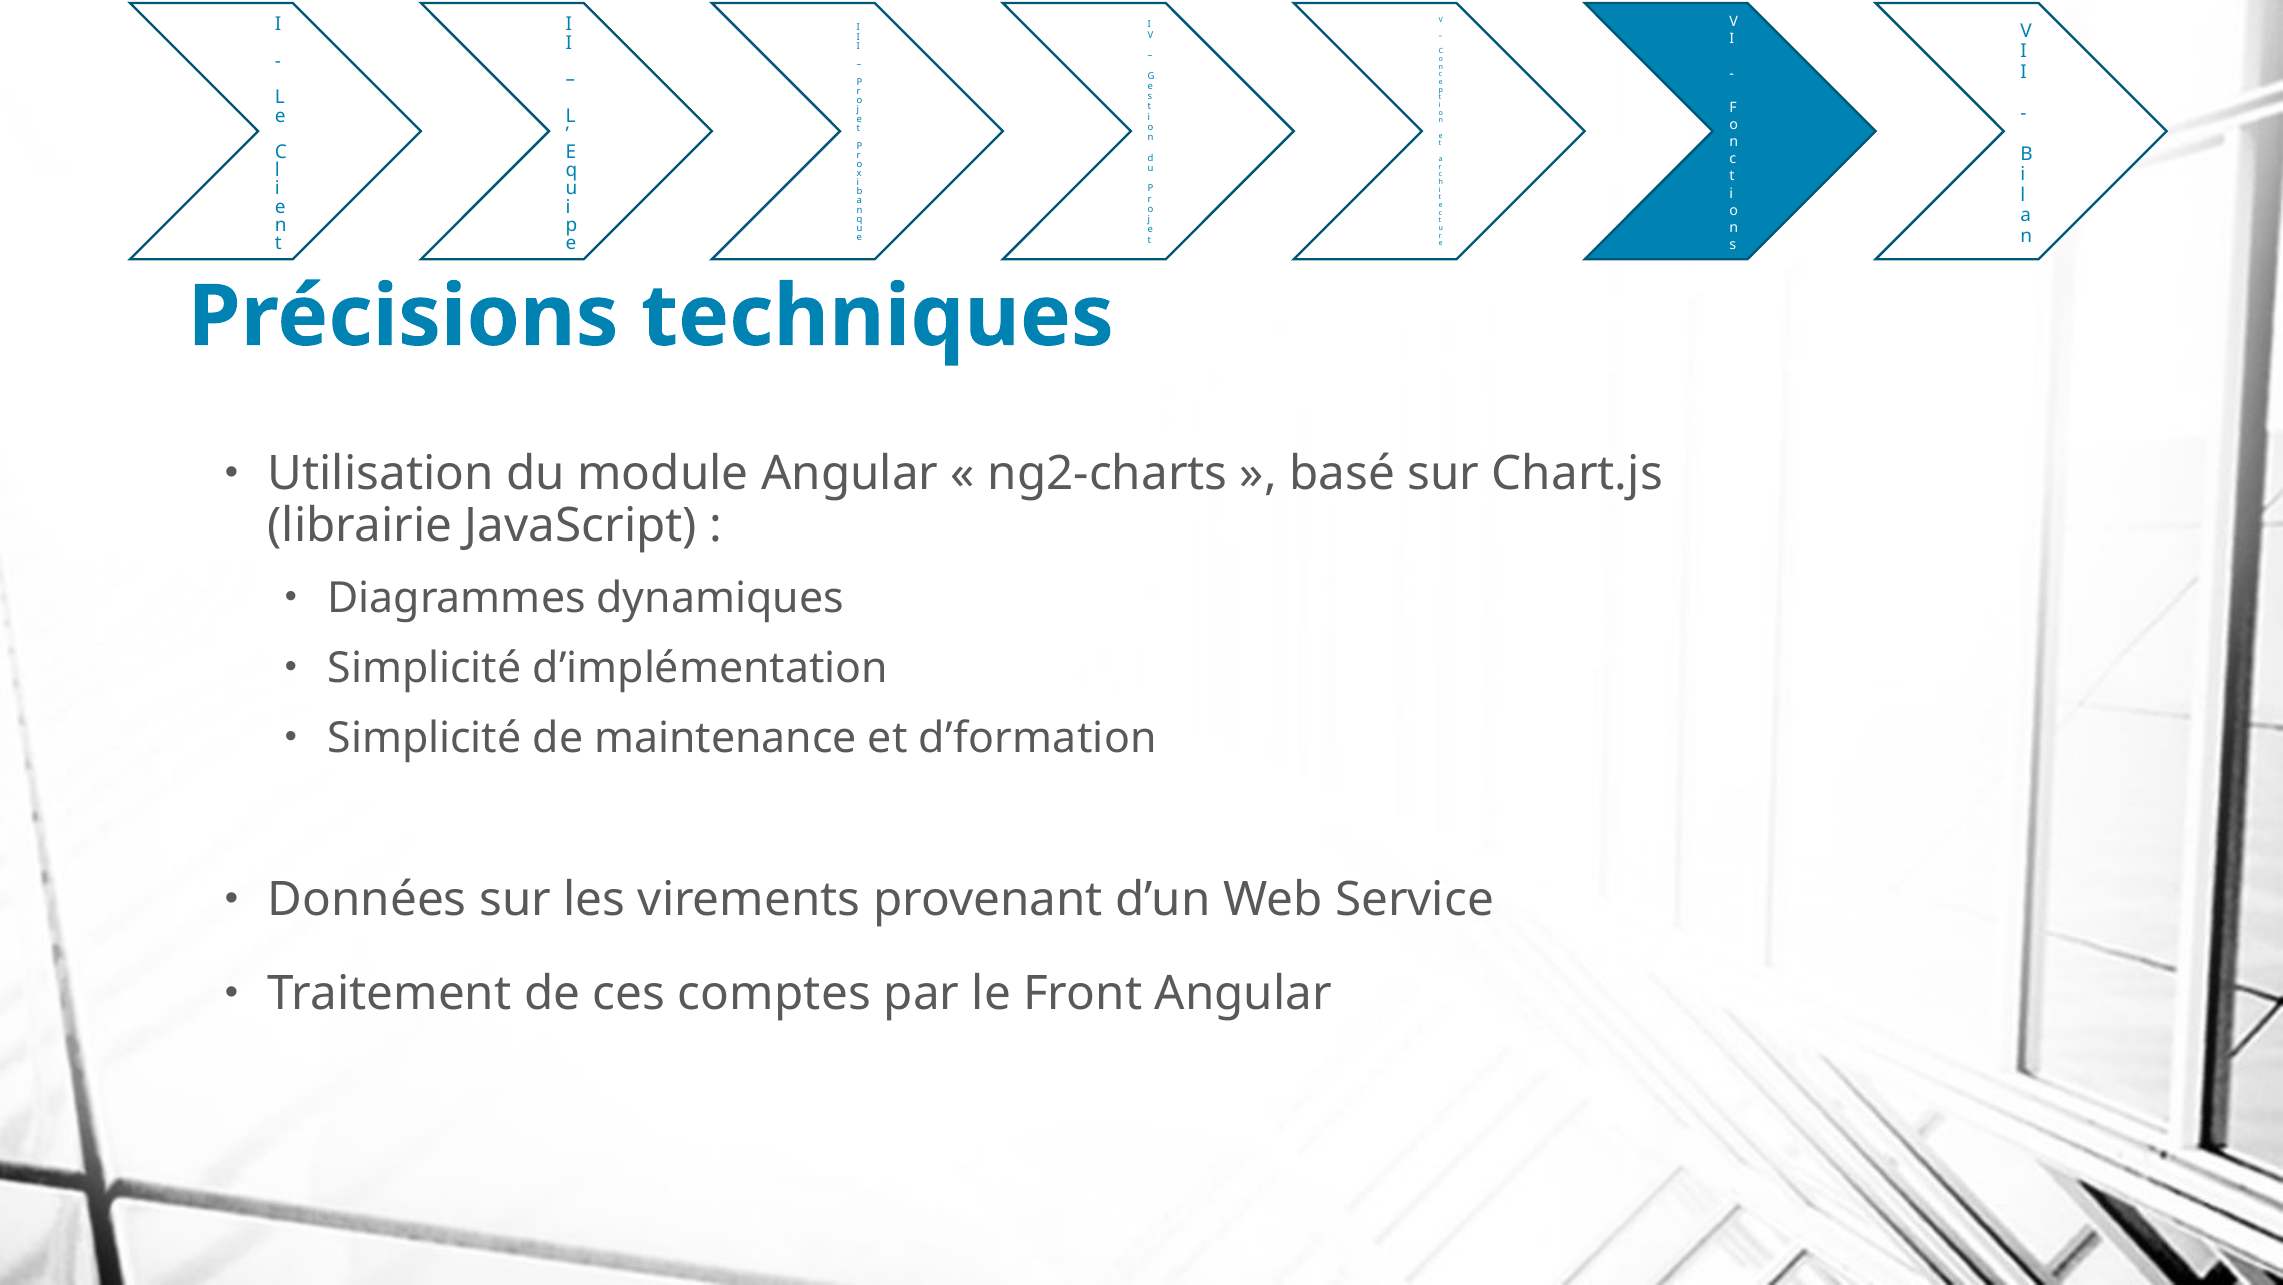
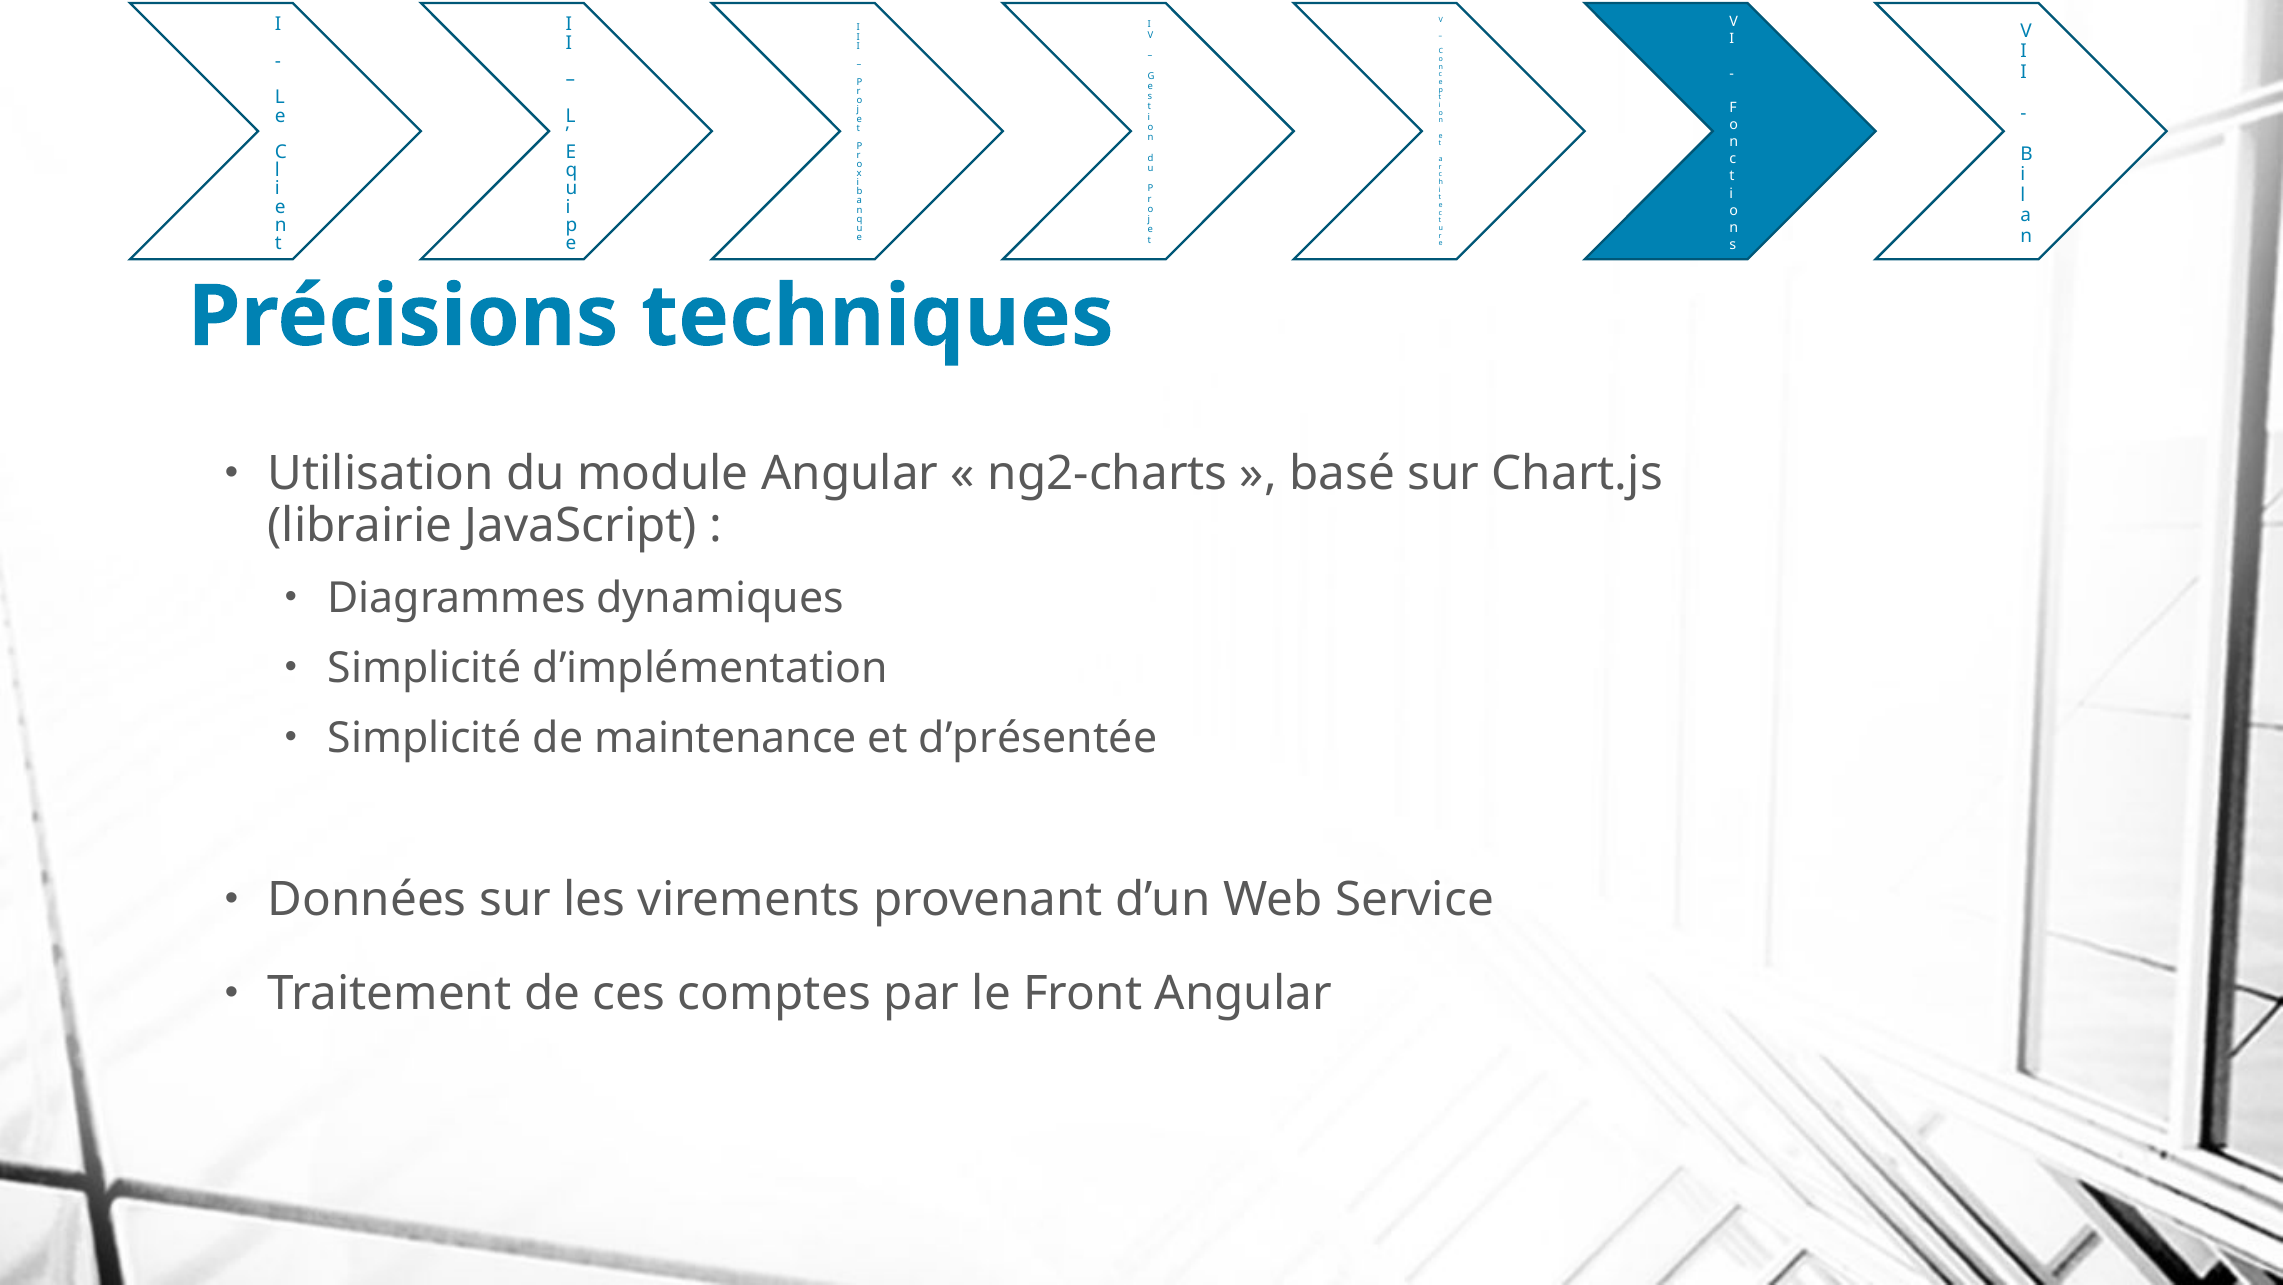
d’formation: d’formation -> d’présentée (1038, 738)
